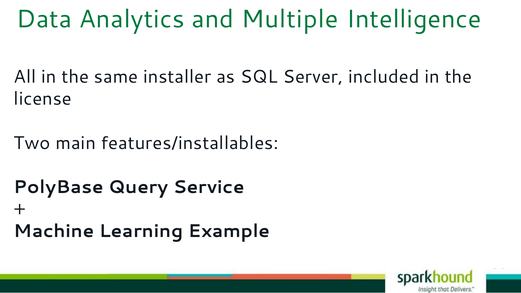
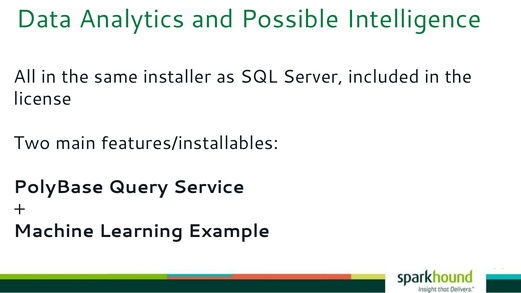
Multiple: Multiple -> Possible (290, 19)
